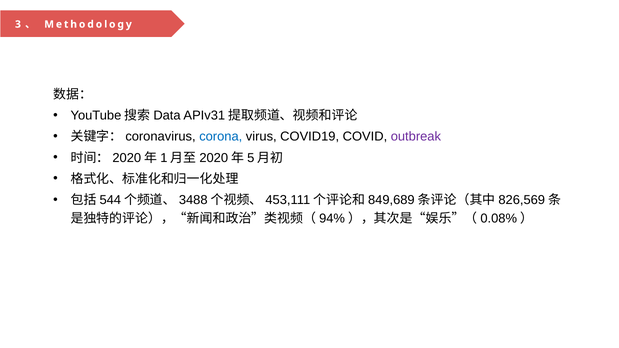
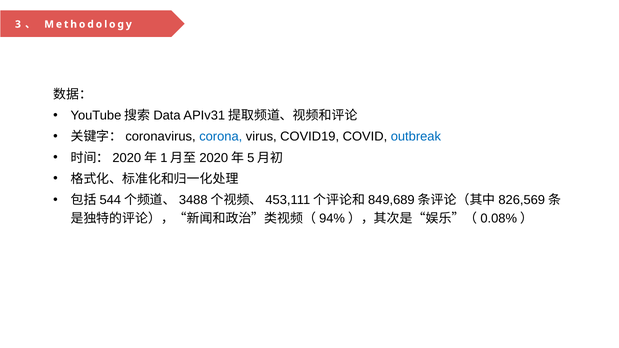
outbreak colour: purple -> blue (416, 137)
